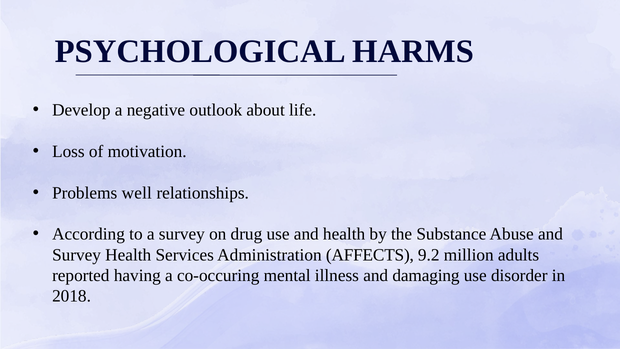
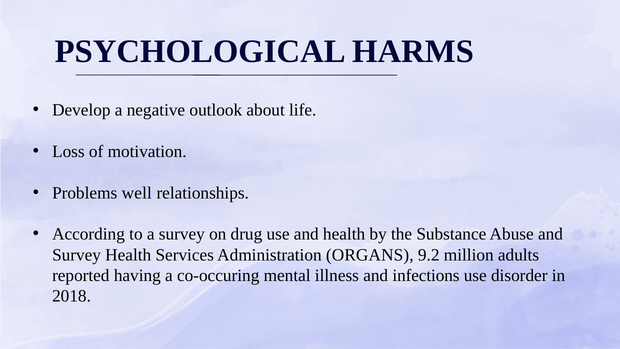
AFFECTS: AFFECTS -> ORGANS (370, 255)
damaging: damaging -> infections (426, 275)
